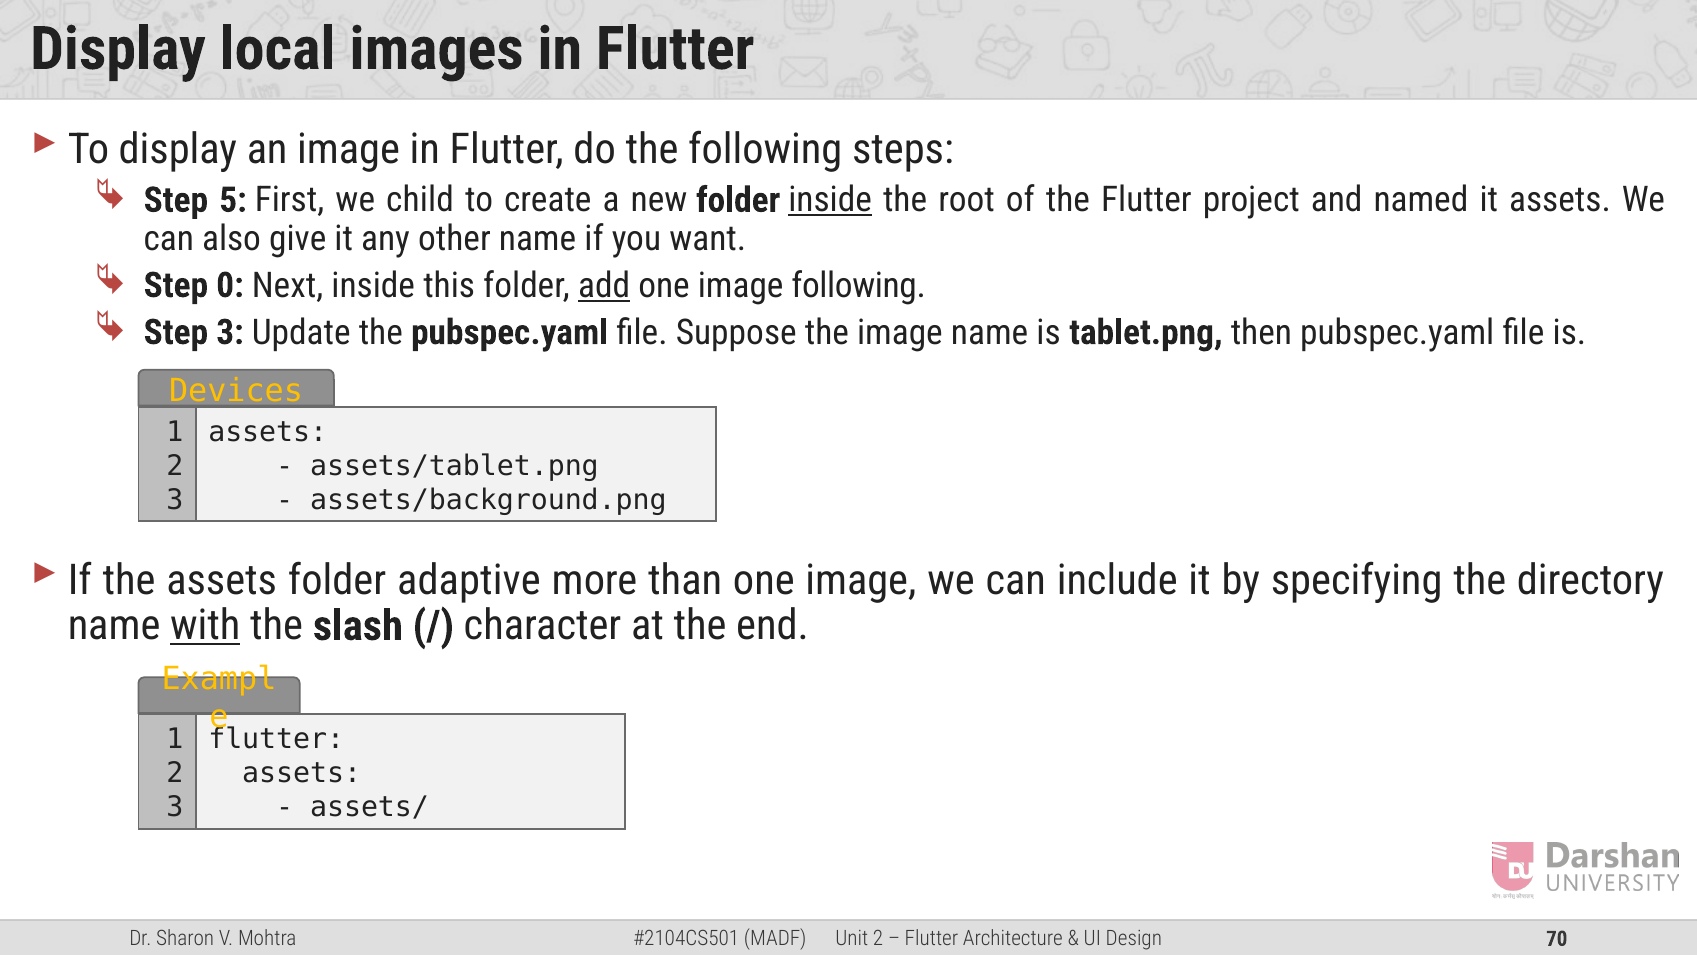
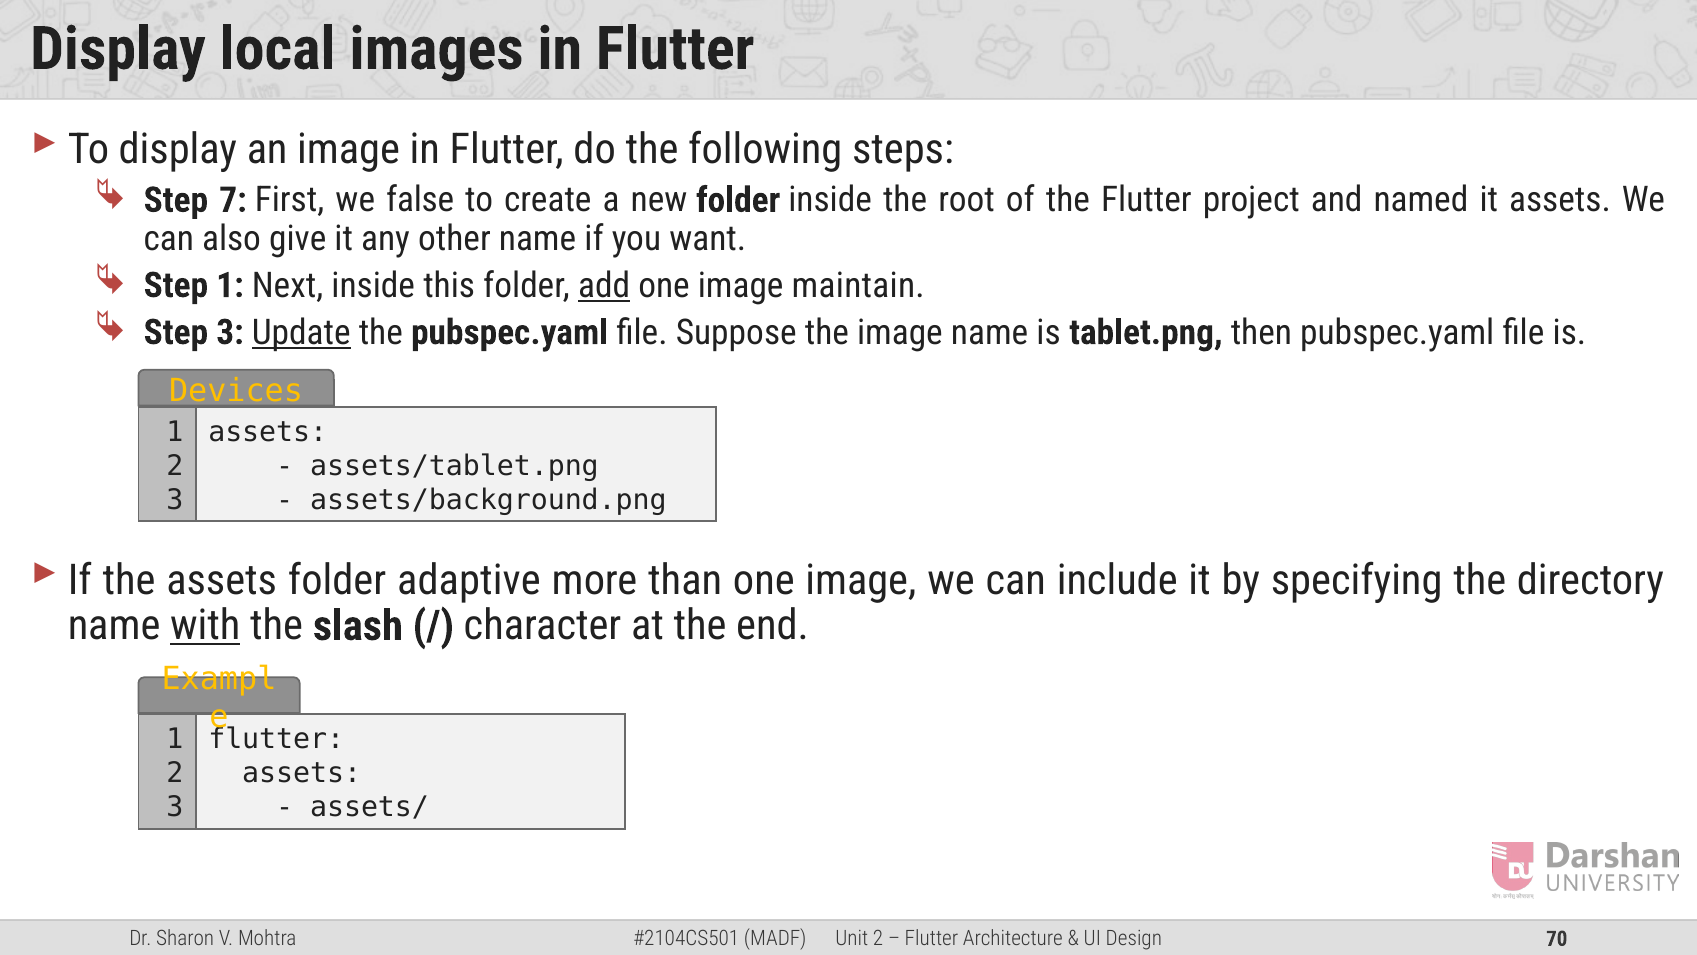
5: 5 -> 7 (233, 200)
child: child -> false (420, 200)
inside underline: present -> none (830, 200)
Step 0: 0 -> 1 (230, 285)
image following: following -> maintain (858, 285)
Update underline: none -> present (301, 332)
